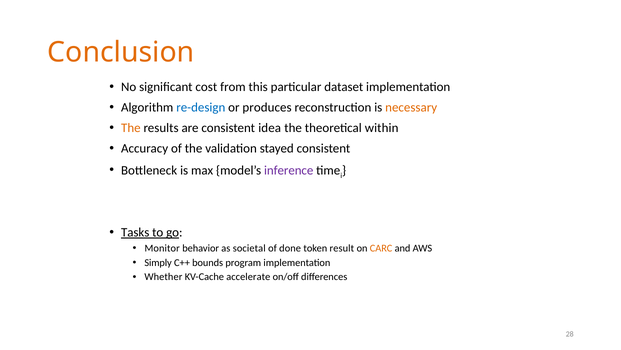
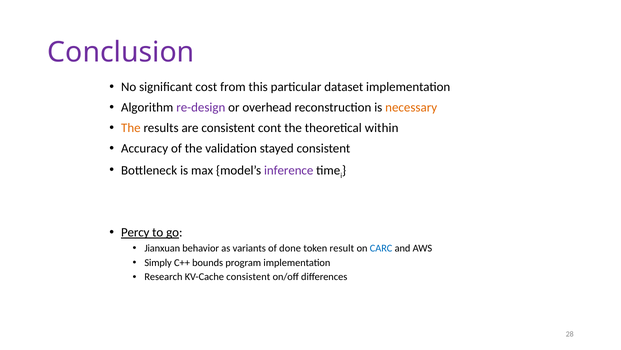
Conclusion colour: orange -> purple (121, 52)
re-design colour: blue -> purple (201, 107)
produces: produces -> overhead (267, 107)
idea: idea -> cont (270, 128)
Tasks: Tasks -> Percy (135, 232)
Monitor: Monitor -> Jianxuan (162, 248)
societal: societal -> variants (249, 248)
CARC colour: orange -> blue (381, 248)
Whether: Whether -> Research (163, 276)
KV-Cache accelerate: accelerate -> consistent (248, 276)
